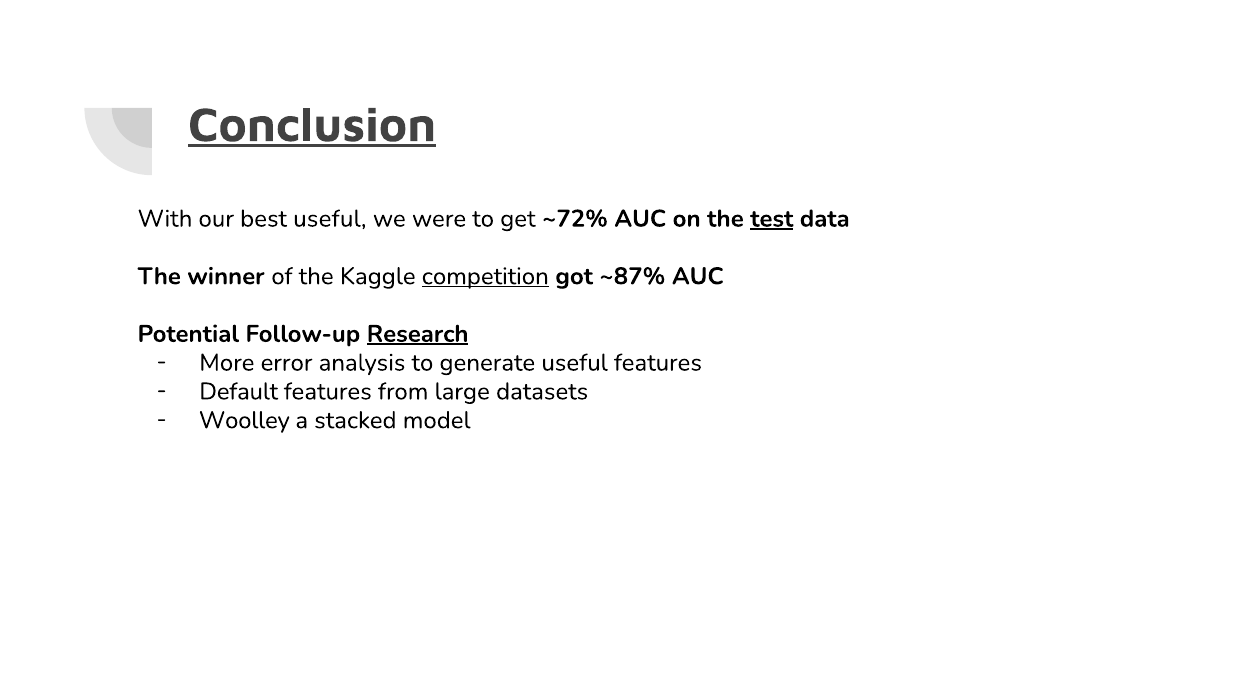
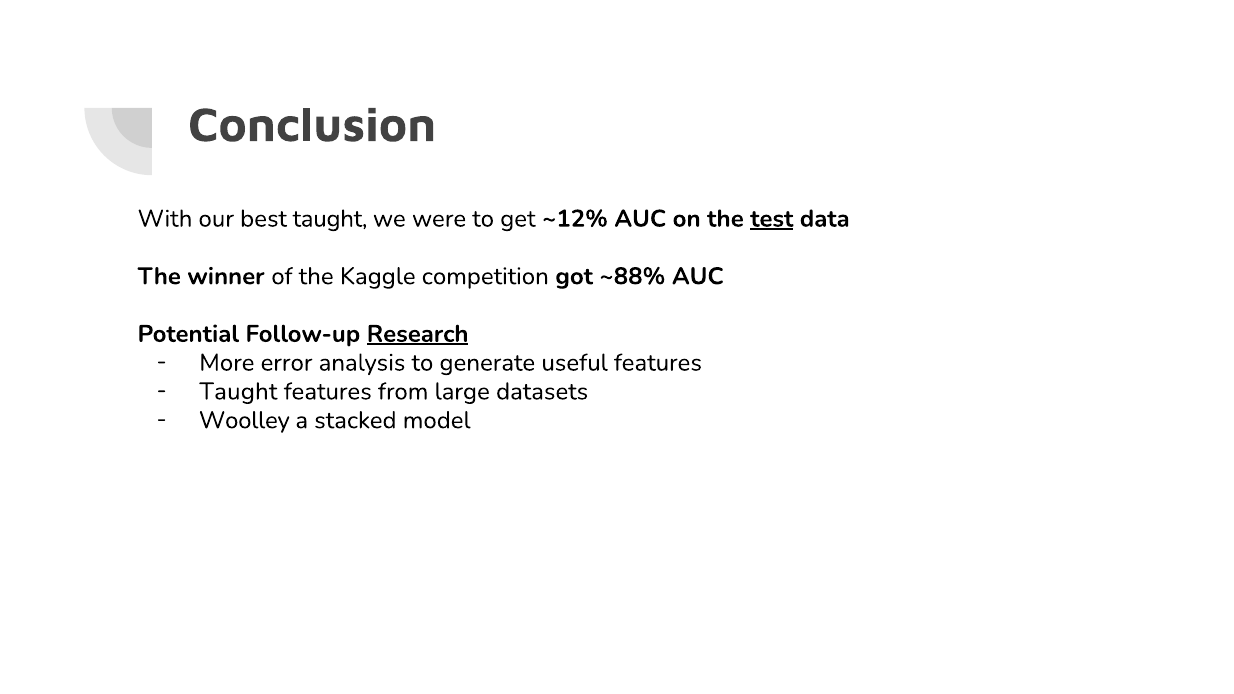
Conclusion underline: present -> none (312, 125)
best useful: useful -> taught (330, 219)
~72%: ~72% -> ~12% (575, 219)
competition underline: present -> none (485, 276)
~87%: ~87% -> ~88% (632, 276)
Default: Default -> Taught (238, 392)
